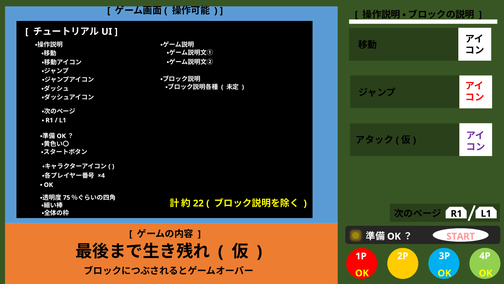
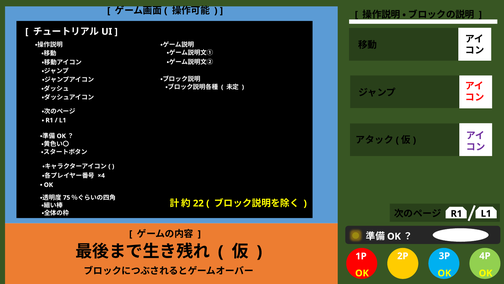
START colour: pink -> white (461, 236)
